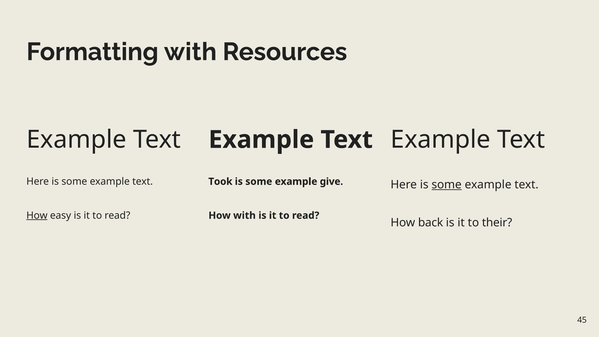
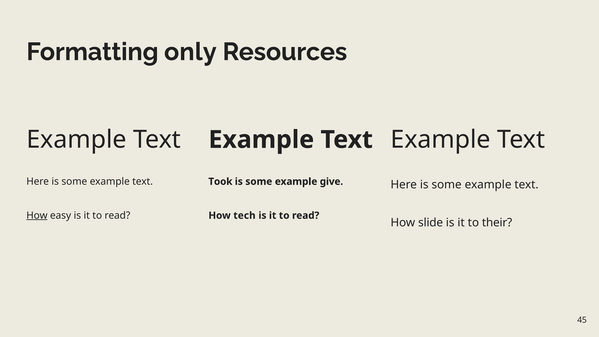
Formatting with: with -> only (190, 52)
some underline: present -> none (447, 185)
How with: with -> tech (244, 215)
back: back -> slide (431, 223)
